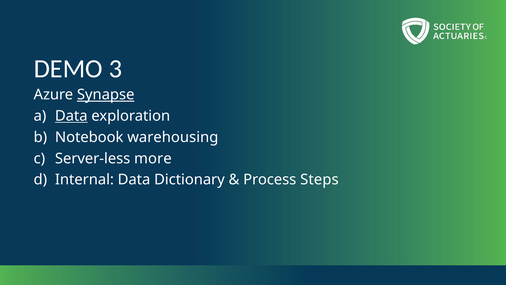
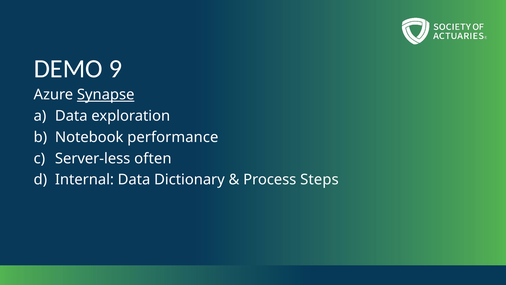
3: 3 -> 9 (115, 69)
Data underline: present -> none (71, 116)
warehousing: warehousing -> performance (173, 137)
more: more -> often (153, 158)
